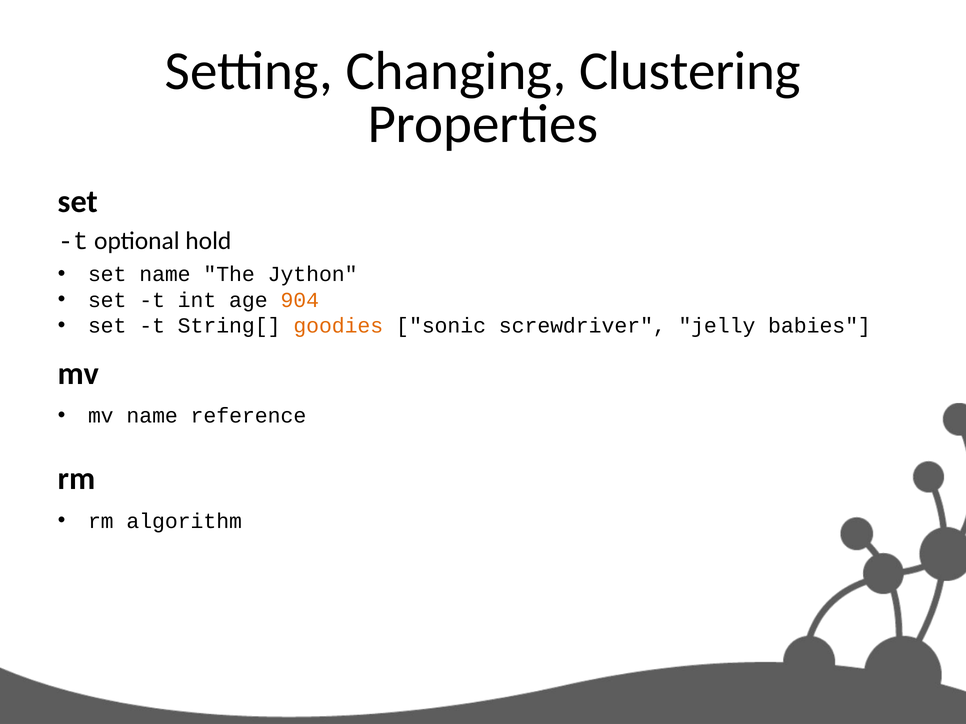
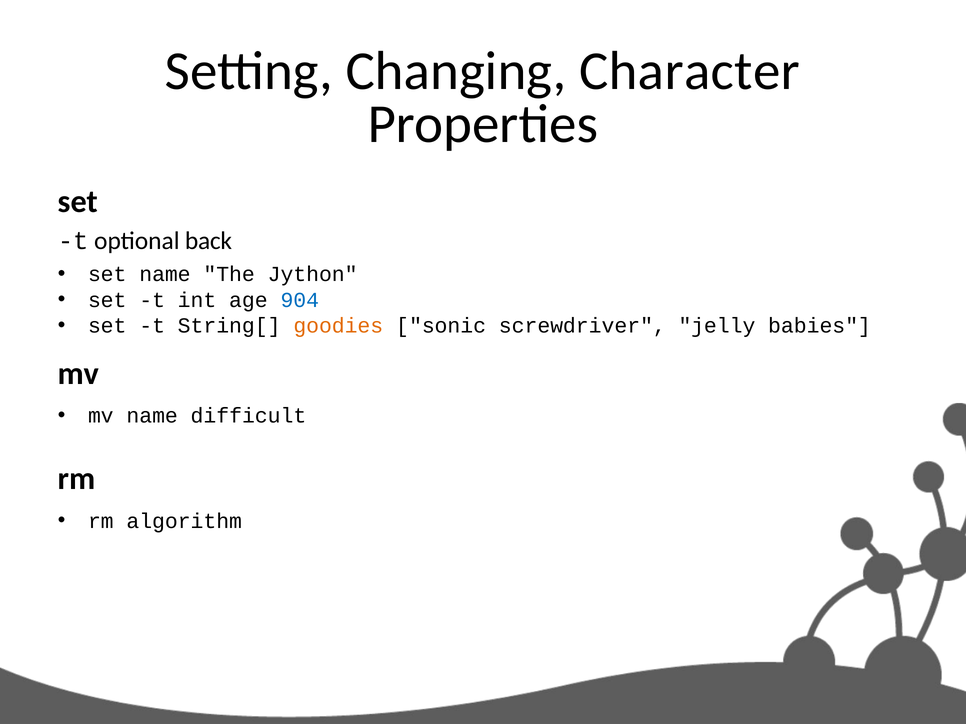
Clustering: Clustering -> Character (689, 71)
hold: hold -> back (208, 241)
904 colour: orange -> blue (300, 300)
reference: reference -> difficult (248, 416)
